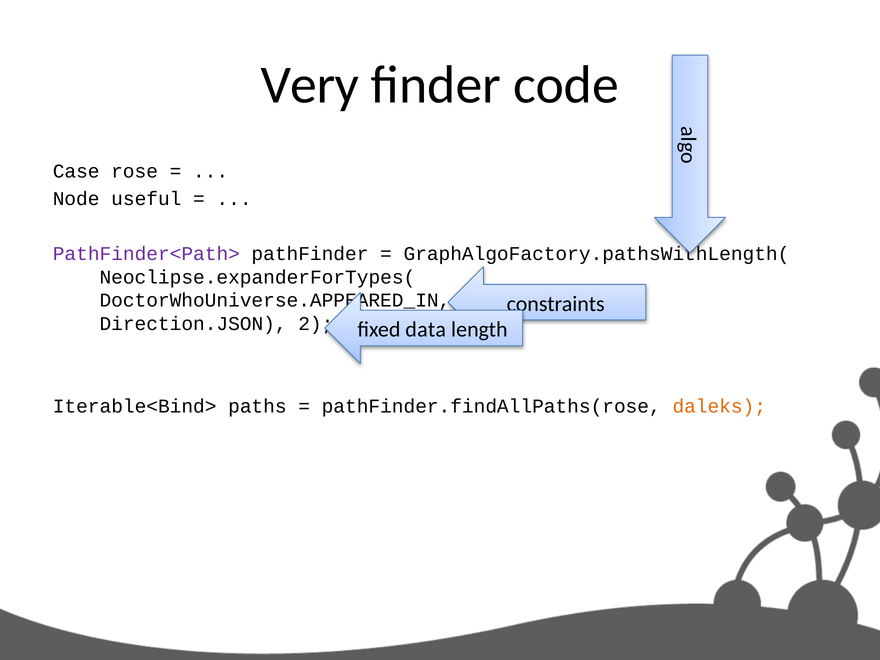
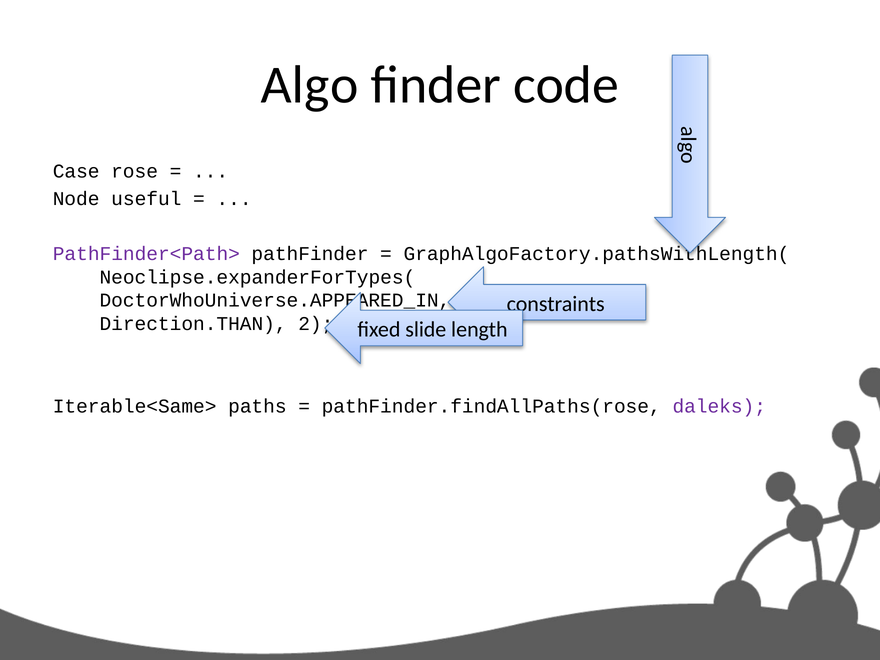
Very: Very -> Algo (309, 85)
Direction.JSON: Direction.JSON -> Direction.THAN (193, 324)
data: data -> slide (426, 330)
Iterable<Bind>: Iterable<Bind> -> Iterable<Same> (135, 406)
daleks colour: orange -> purple (719, 406)
